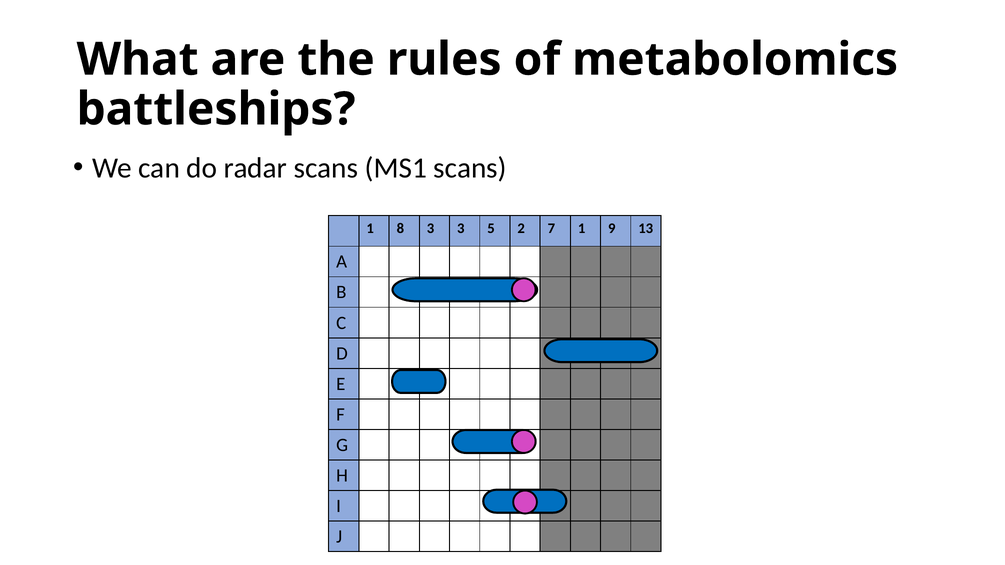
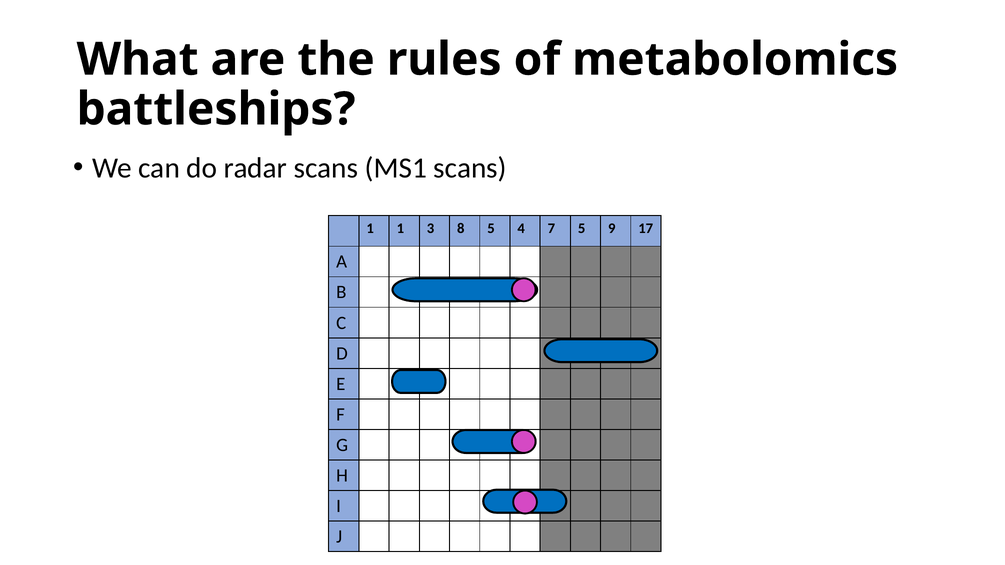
1 8: 8 -> 1 (400, 229)
3 3: 3 -> 8 (461, 229)
2: 2 -> 4 (521, 229)
7 1: 1 -> 5 (582, 229)
13: 13 -> 17 (646, 229)
